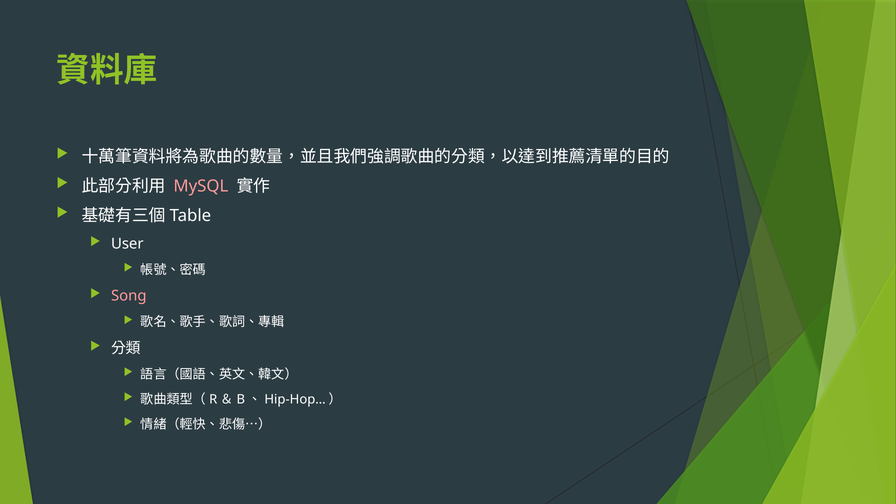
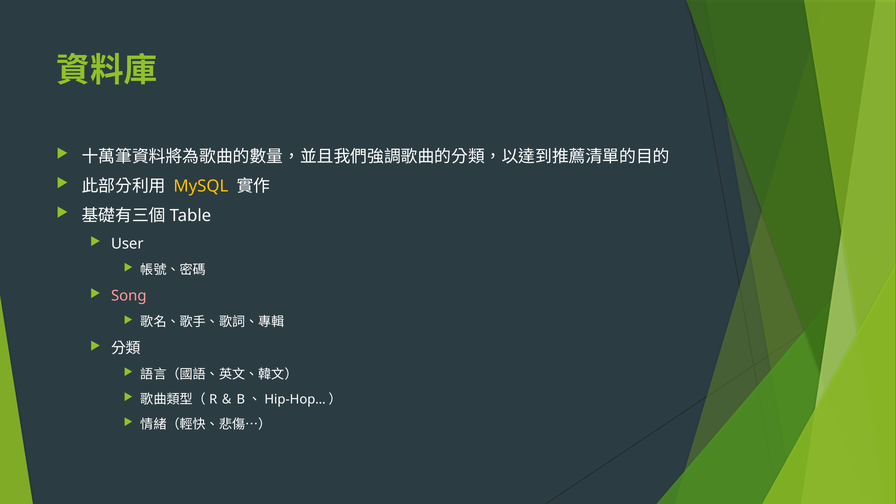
MySQL colour: pink -> yellow (201, 186)
